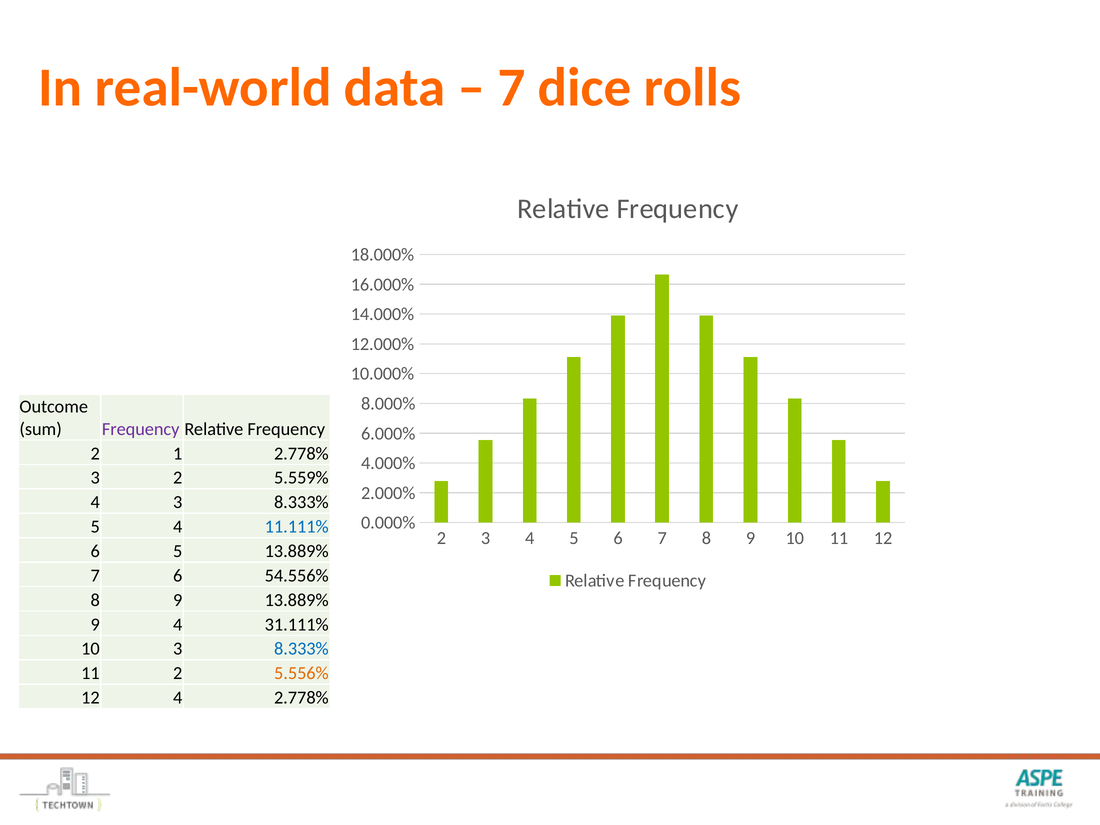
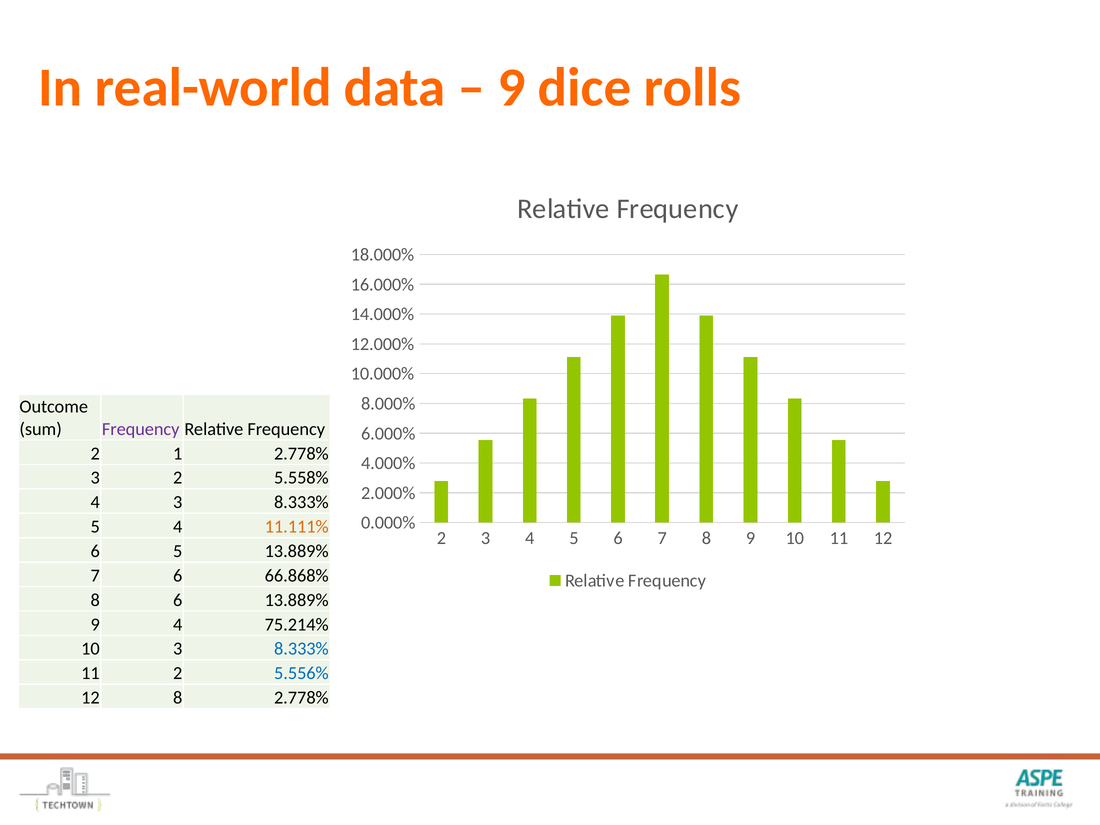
7: 7 -> 9 (512, 88)
5.559%: 5.559% -> 5.558% (301, 478)
11.111% colour: blue -> orange (297, 527)
54.556%: 54.556% -> 66.868% (297, 576)
9: 9 -> 6 (178, 600)
31.111%: 31.111% -> 75.214% (297, 624)
5.556% colour: orange -> blue (301, 673)
12 4: 4 -> 8 (178, 698)
